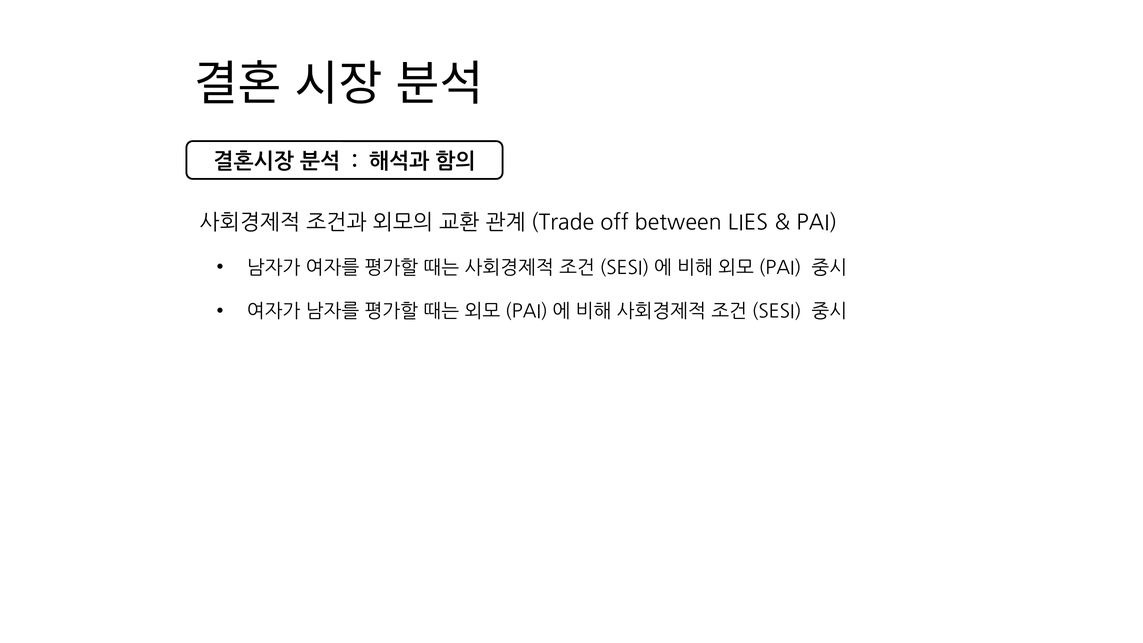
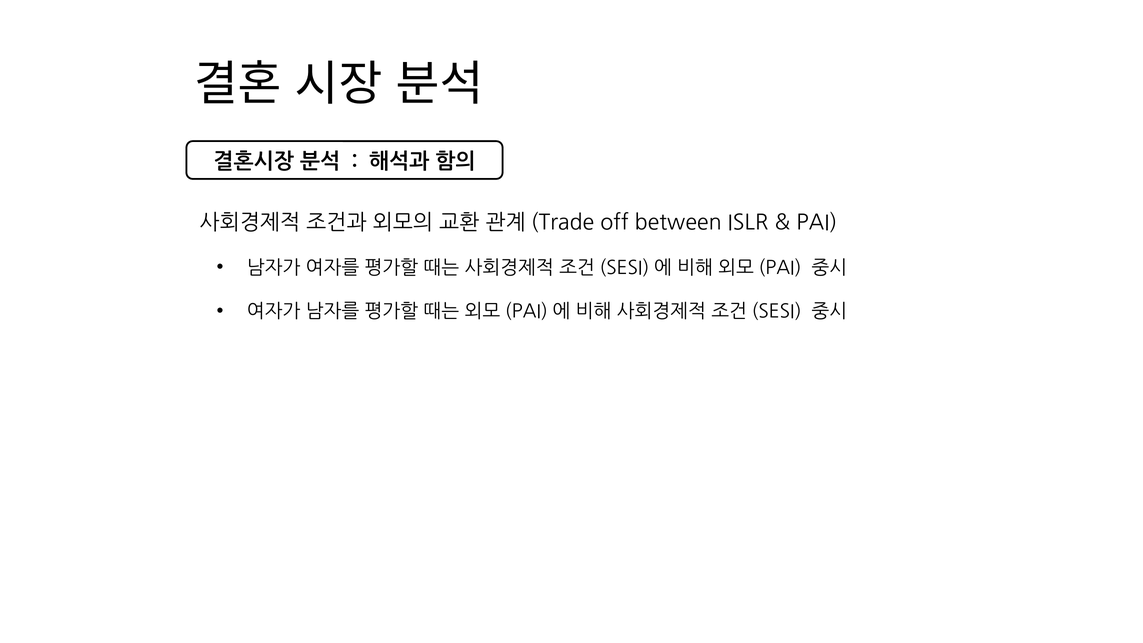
LIES: LIES -> ISLR (748, 223)
